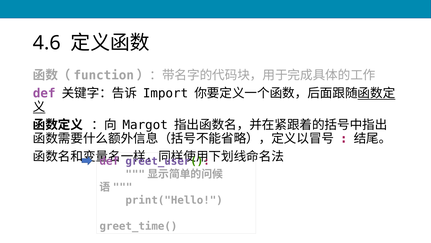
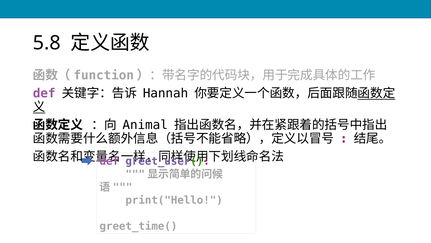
4.6: 4.6 -> 5.8 (47, 43)
Import: Import -> Hannah (166, 93)
Margot: Margot -> Animal (145, 125)
